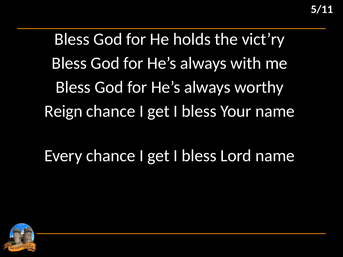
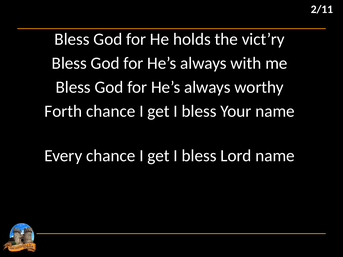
5/11: 5/11 -> 2/11 (322, 9)
Reign: Reign -> Forth (63, 111)
